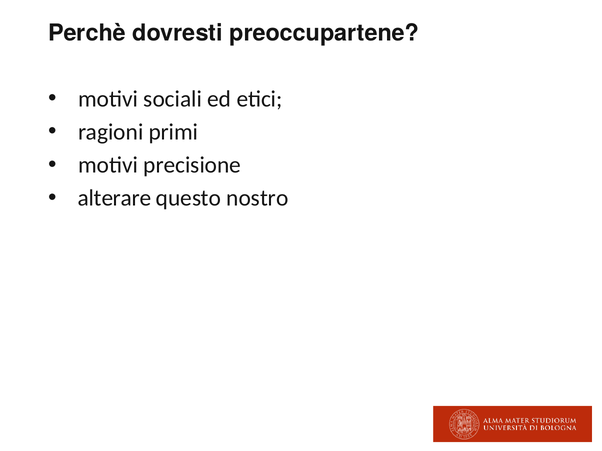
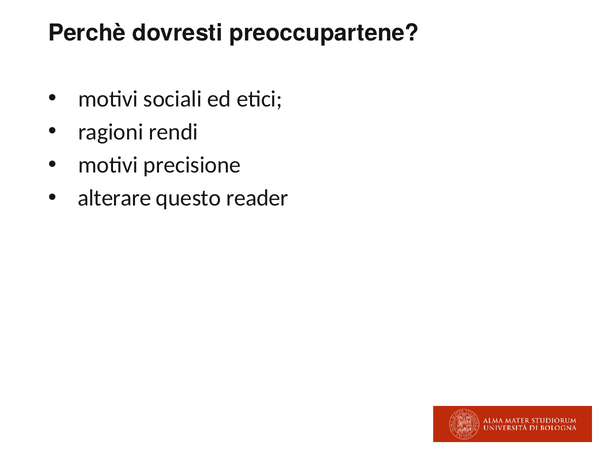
primi: primi -> rendi (173, 132)
nostro: nostro -> reader (257, 198)
